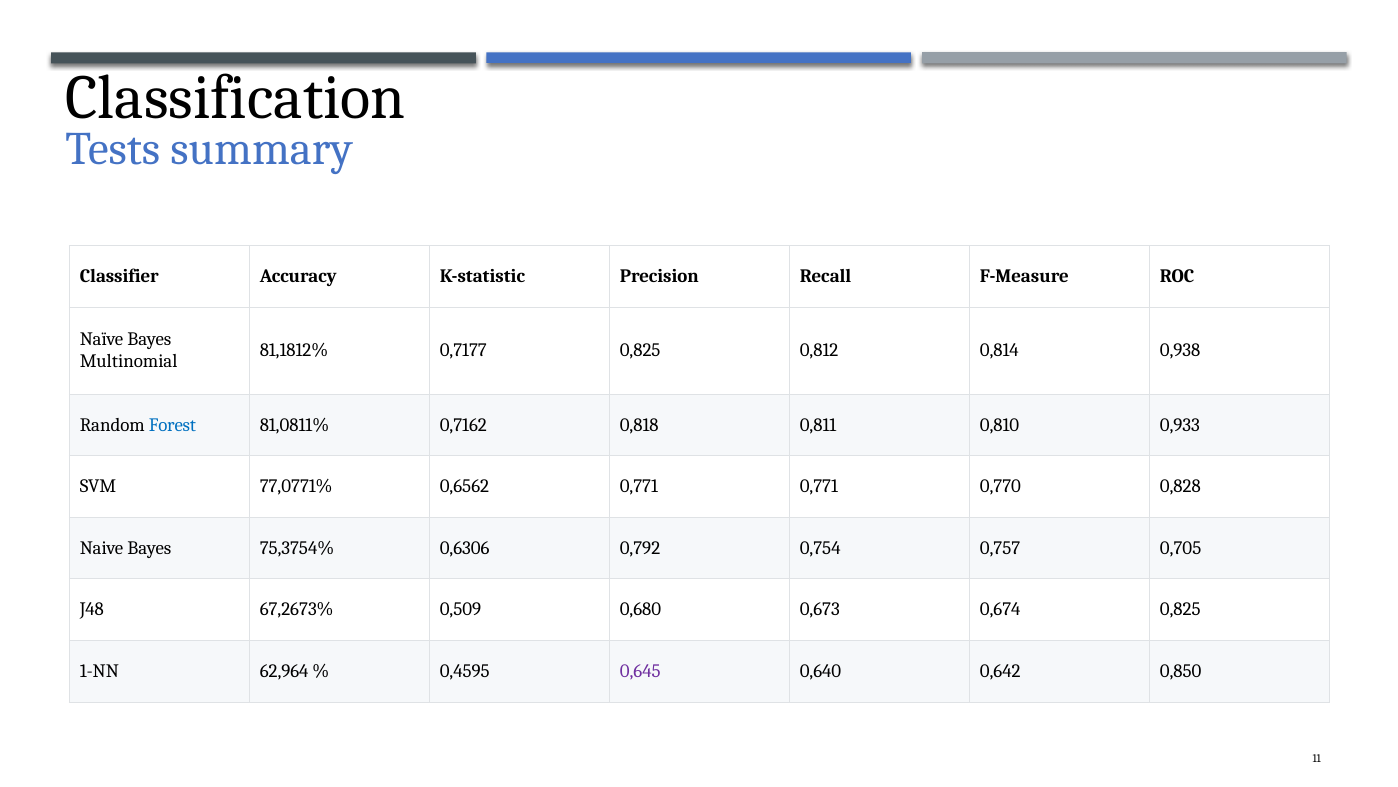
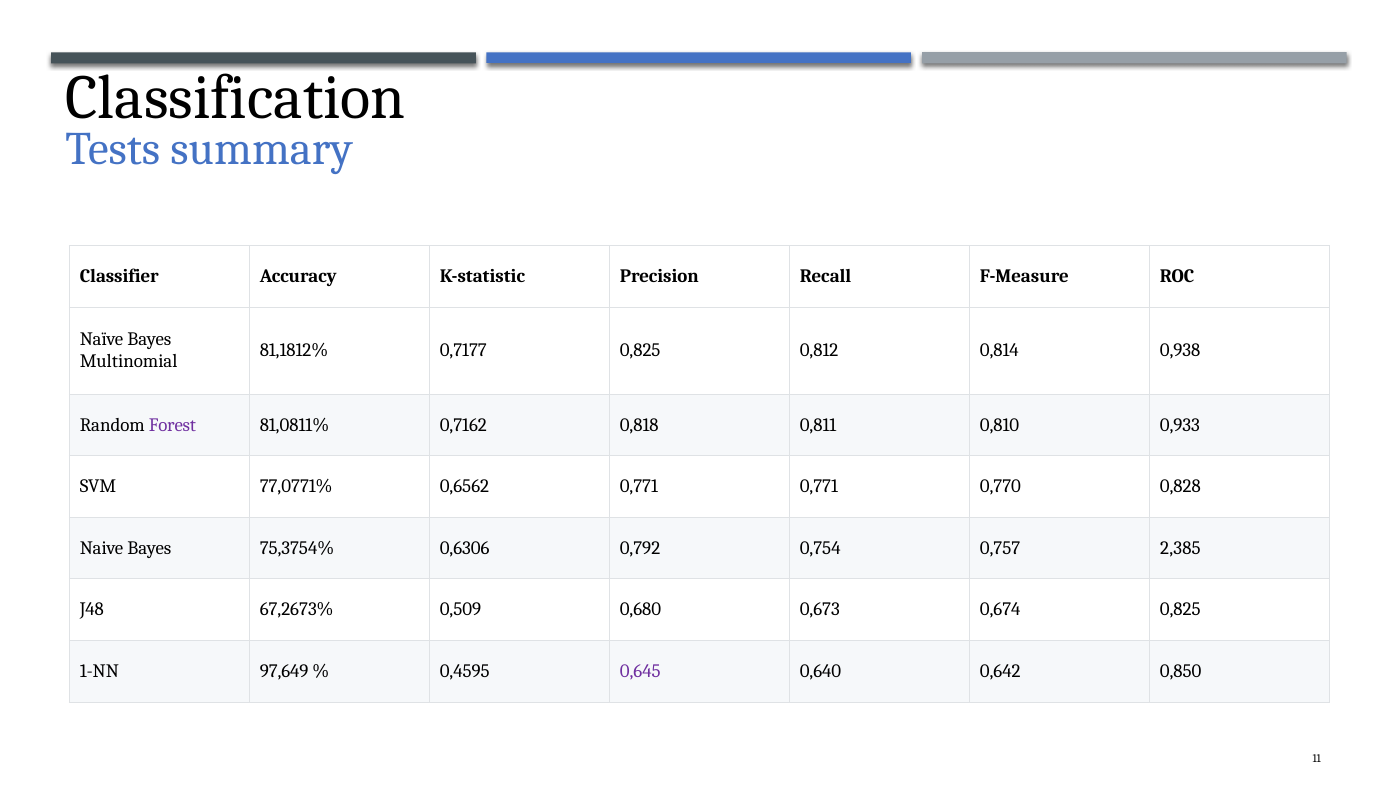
Forest colour: blue -> purple (173, 424)
0,705: 0,705 -> 2,385 (1180, 548)
62,964: 62,964 -> 97,649 (284, 671)
